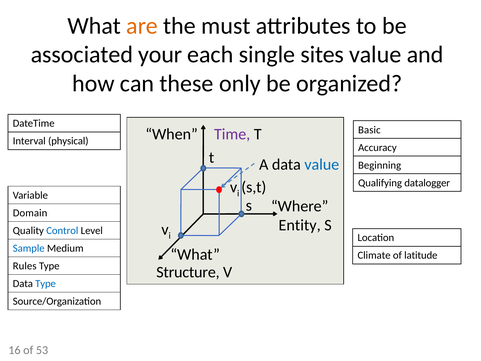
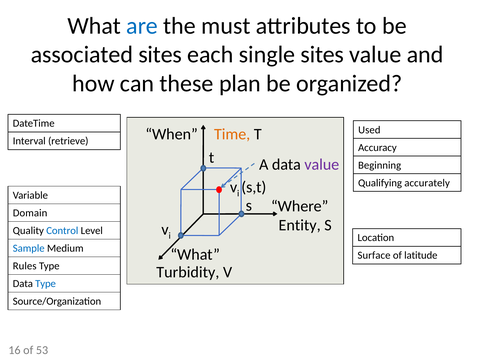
are colour: orange -> blue (142, 26)
associated your: your -> sites (160, 55)
only: only -> plan (240, 83)
Basic: Basic -> Used (369, 130)
Time colour: purple -> orange (232, 134)
physical: physical -> retrieve (68, 141)
value colour: blue -> purple (322, 164)
datalogger: datalogger -> accurately (427, 183)
Climate: Climate -> Surface (374, 255)
Structure: Structure -> Turbidity (188, 272)
